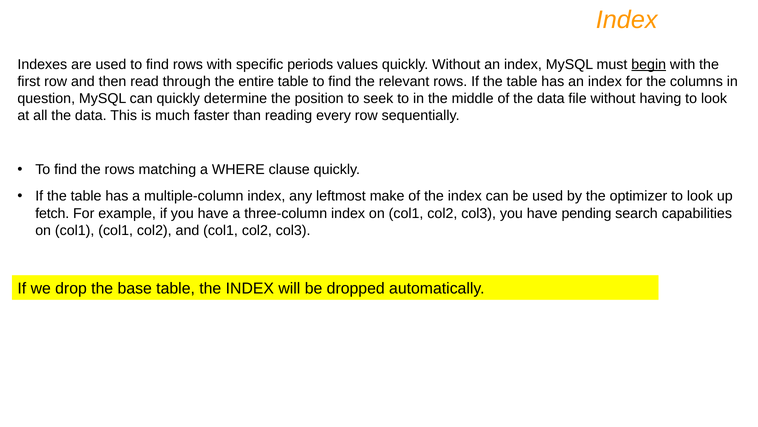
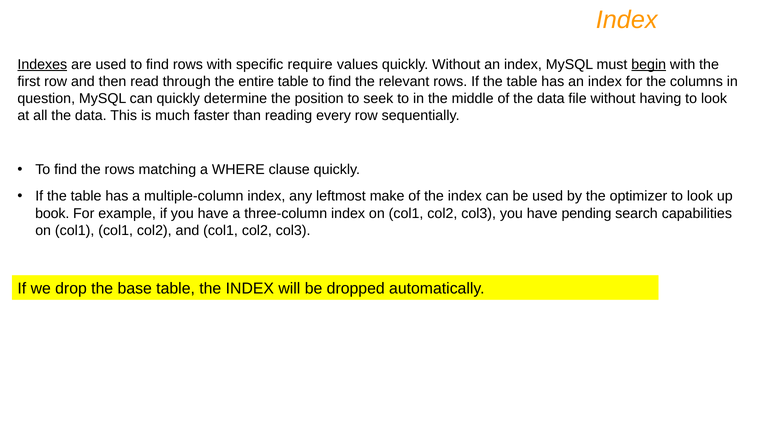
Indexes underline: none -> present (42, 64)
periods: periods -> require (310, 64)
fetch: fetch -> book (52, 213)
